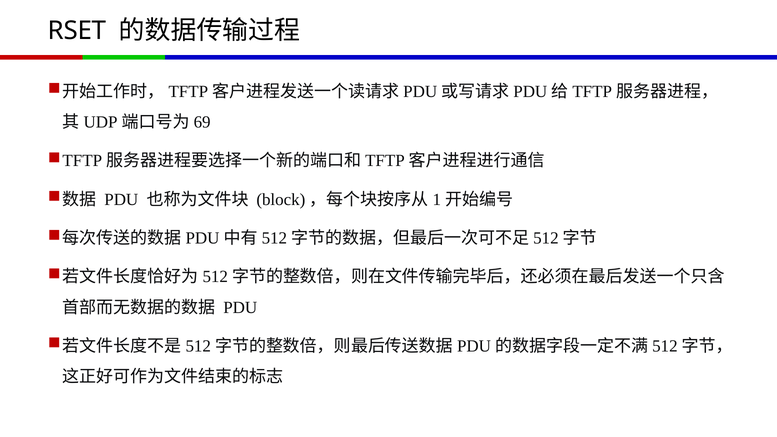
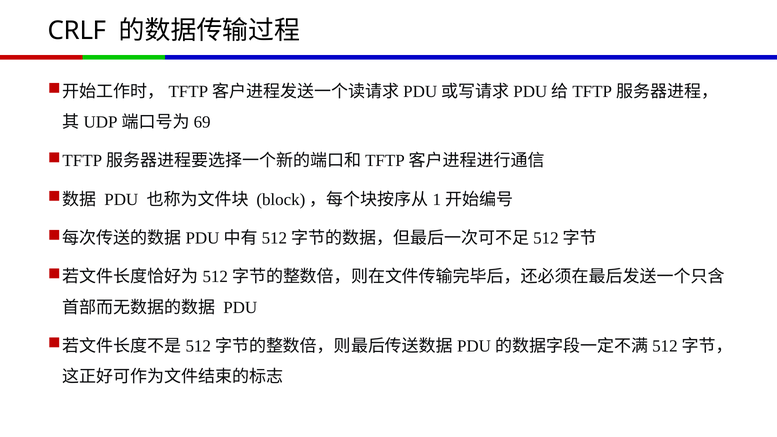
RSET: RSET -> CRLF (77, 31)
